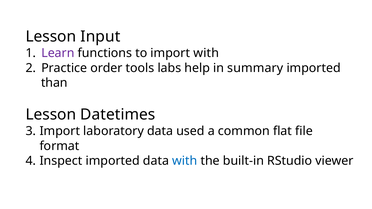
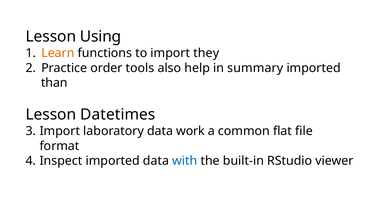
Input: Input -> Using (101, 37)
Learn colour: purple -> orange (58, 53)
import with: with -> they (206, 53)
labs: labs -> also (169, 68)
used: used -> work (191, 131)
